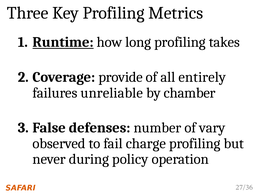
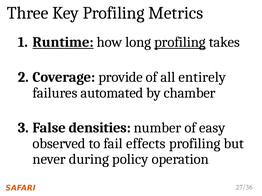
profiling underline: none -> present (180, 42)
unreliable: unreliable -> automated (112, 93)
defenses: defenses -> densities (100, 128)
vary: vary -> easy (212, 128)
charge: charge -> effects (146, 144)
